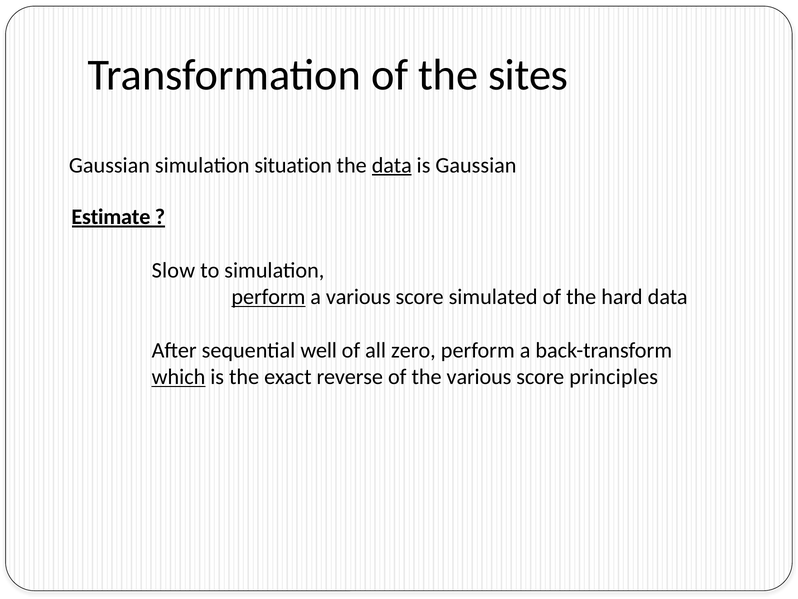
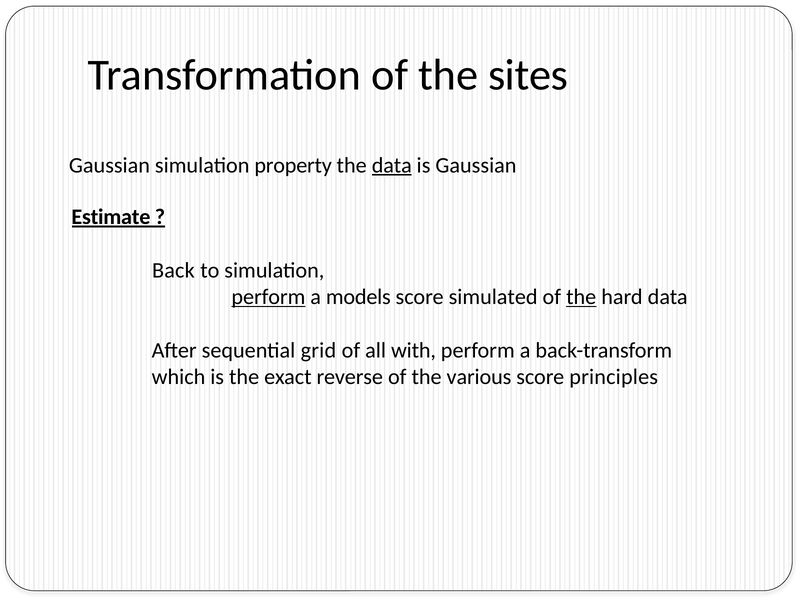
situation: situation -> property (293, 165)
Slow: Slow -> Back (173, 270)
a various: various -> models (358, 297)
the underline: none -> present (581, 297)
well: well -> grid (318, 350)
zero: zero -> with (413, 350)
which underline: present -> none (179, 377)
